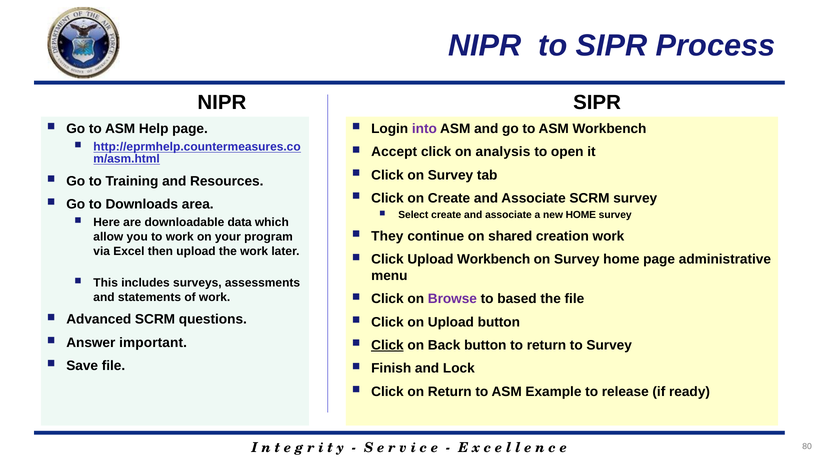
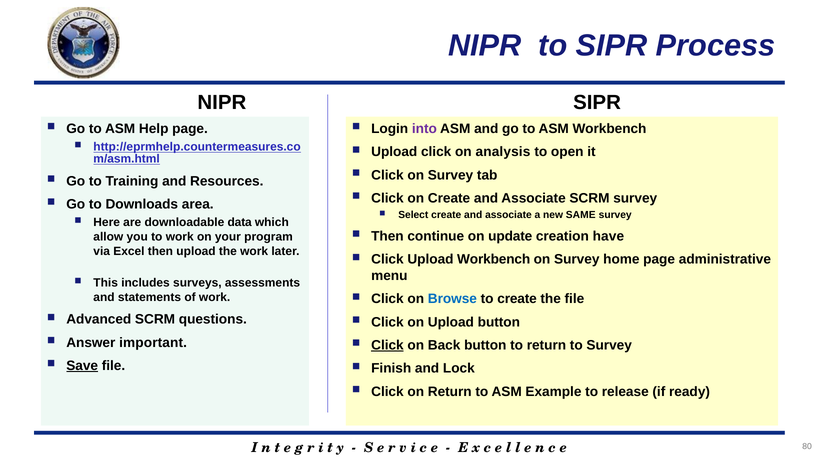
Accept: Accept -> Upload (394, 152)
new HOME: HOME -> SAME (581, 215)
They: They -> Then (387, 237)
shared: shared -> update (510, 237)
creation work: work -> have (608, 237)
Browse colour: purple -> blue (452, 299)
to based: based -> create (517, 299)
Save underline: none -> present (82, 366)
